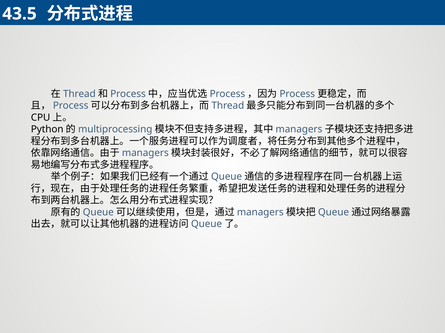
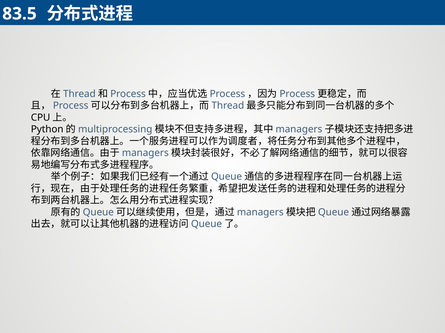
43.5: 43.5 -> 83.5 (19, 14)
